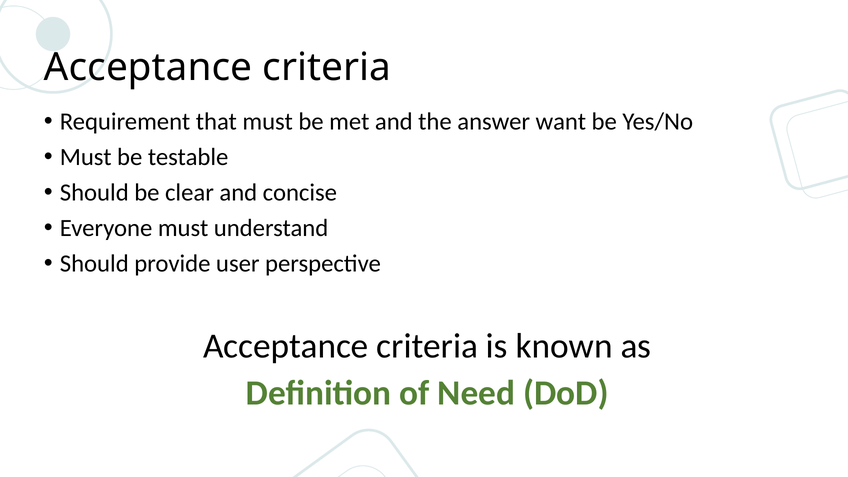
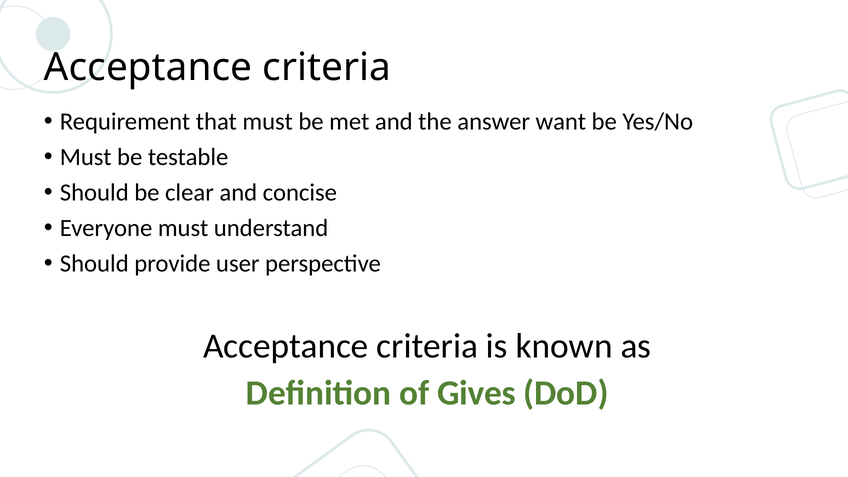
Need: Need -> Gives (476, 393)
